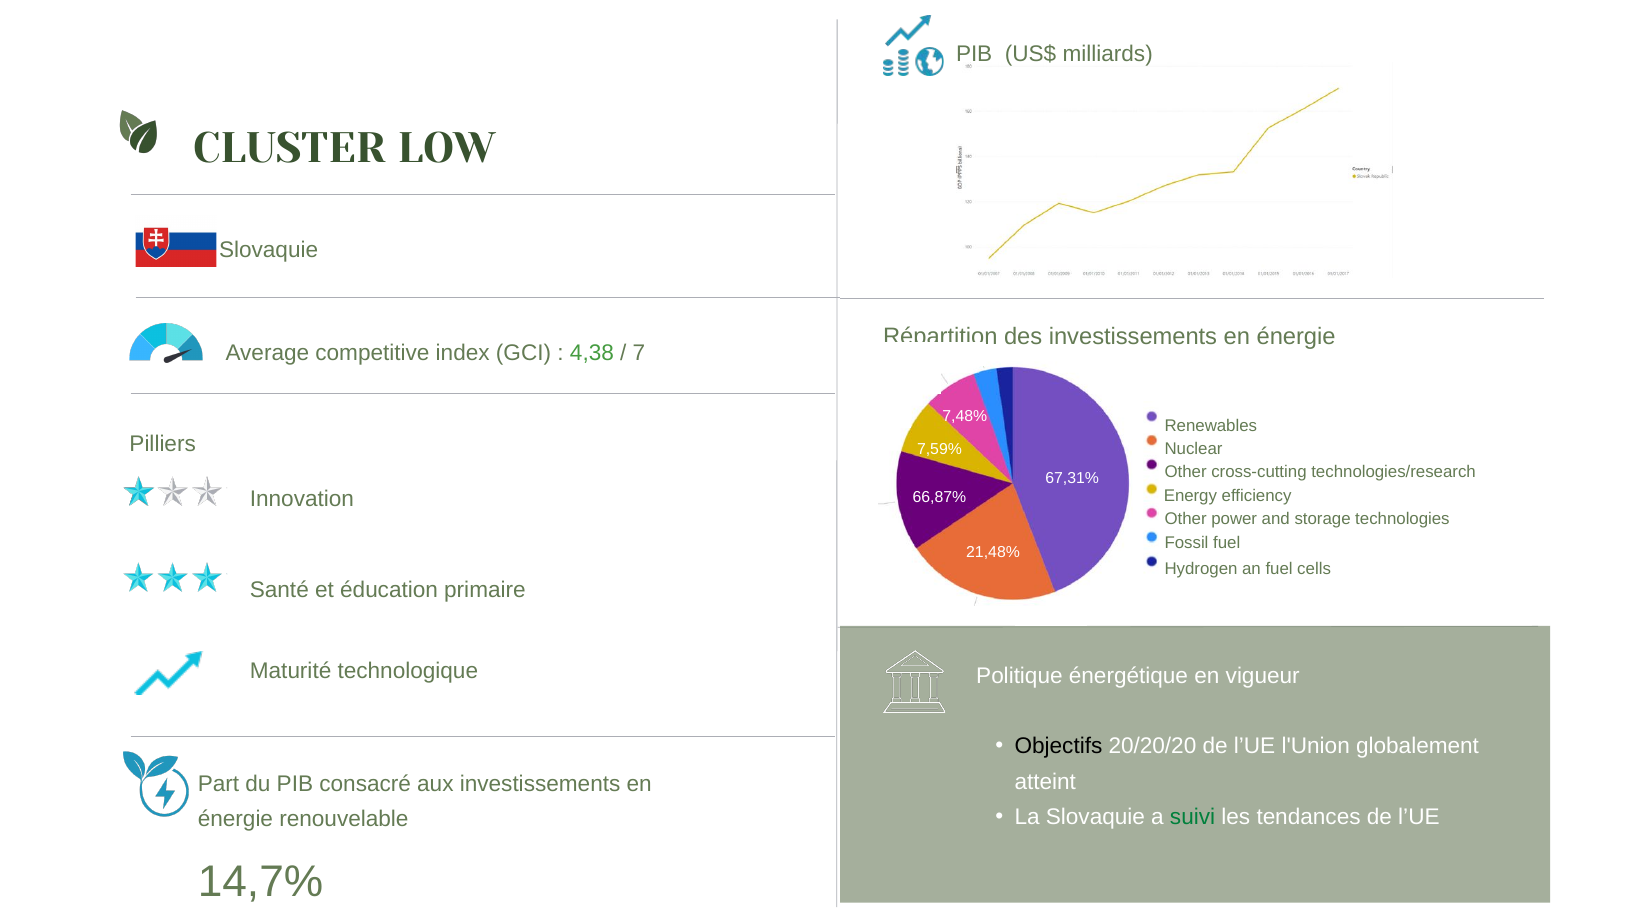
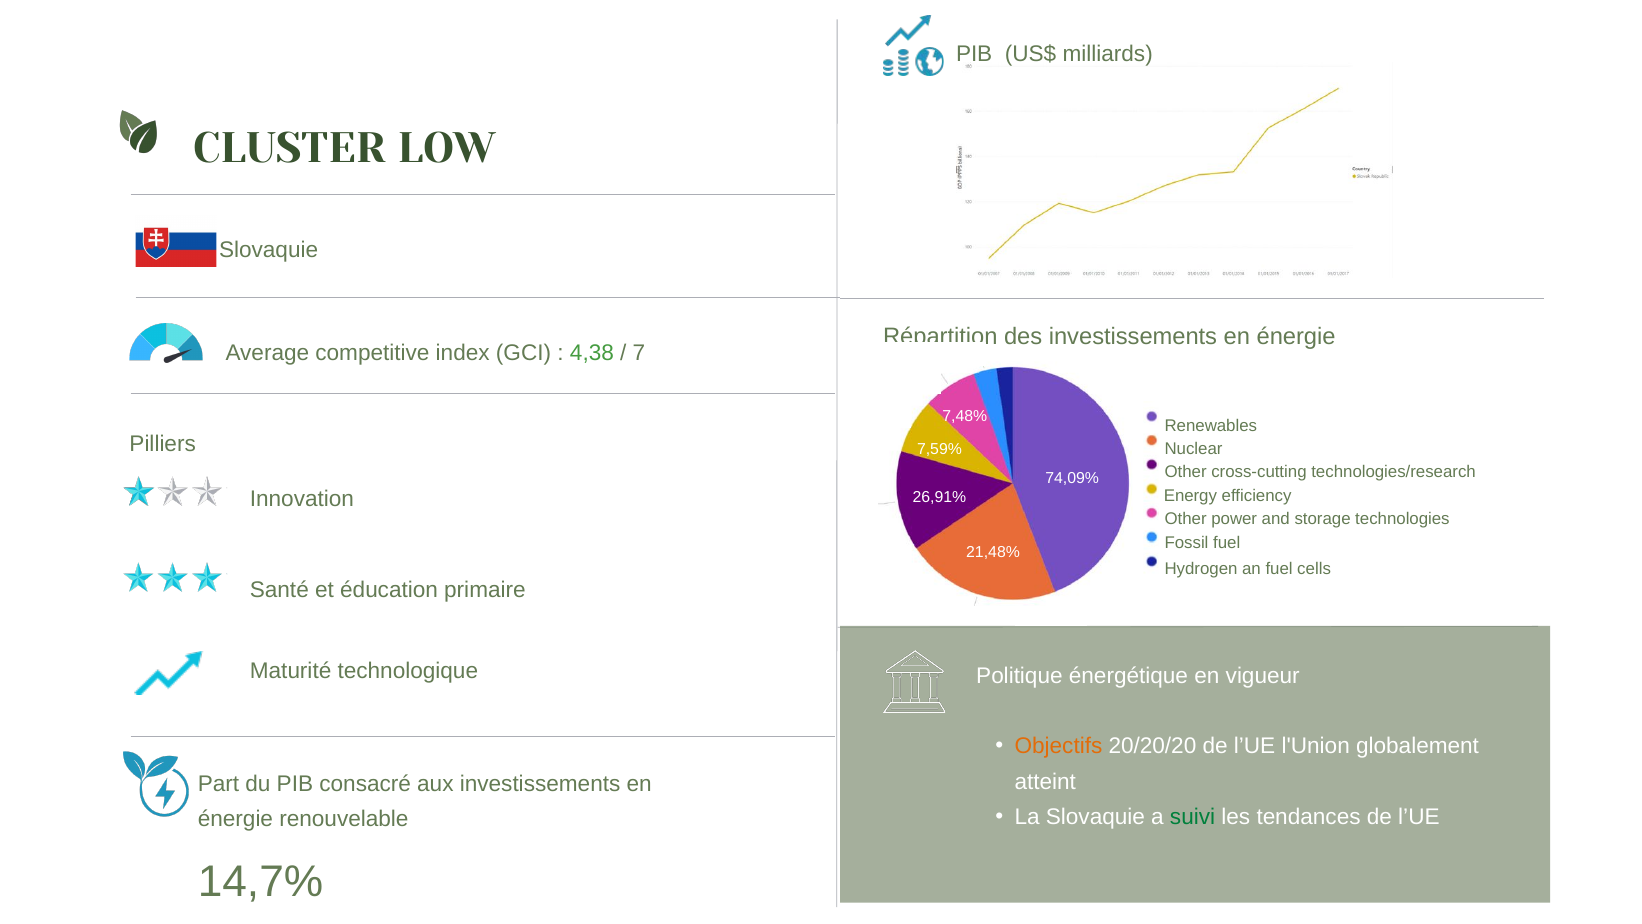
67,31%: 67,31% -> 74,09% (1072, 478)
66,87%: 66,87% -> 26,91% (939, 497)
Objectifs colour: black -> orange (1058, 746)
